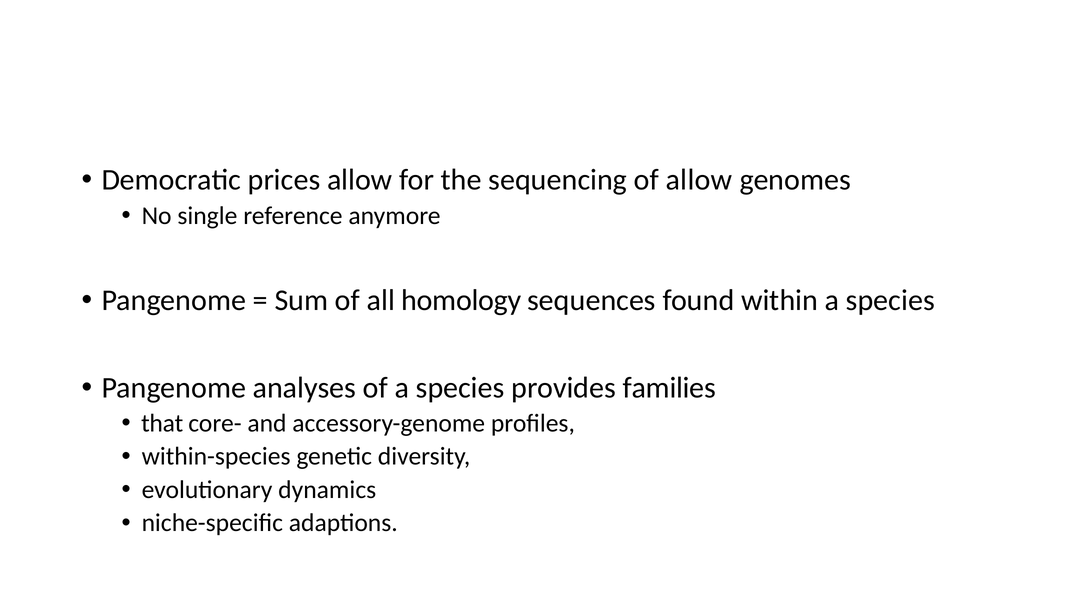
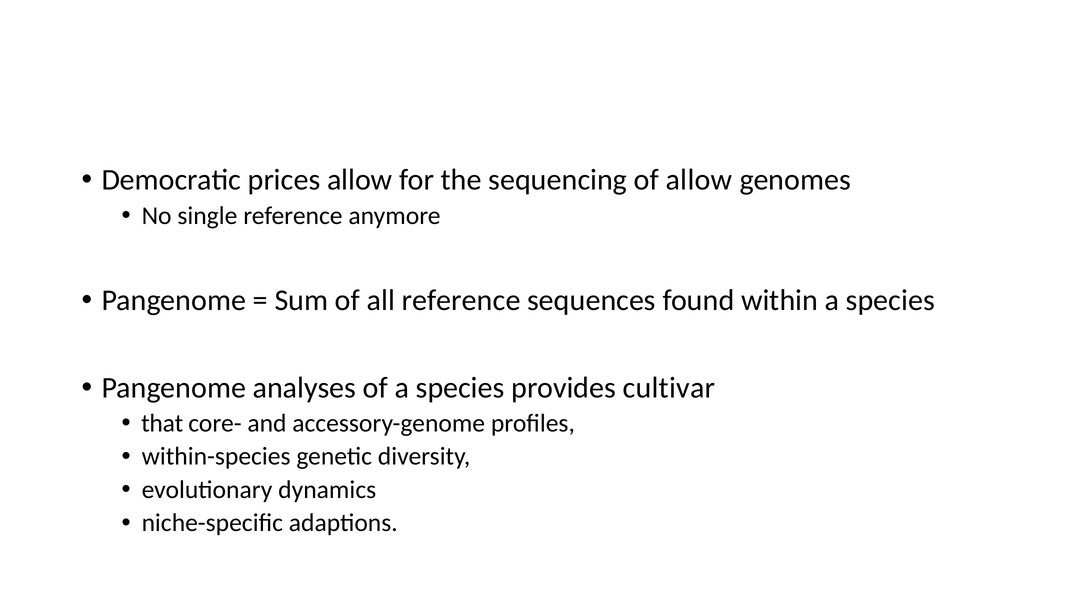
all homology: homology -> reference (461, 301)
families: families -> cultivar (669, 388)
